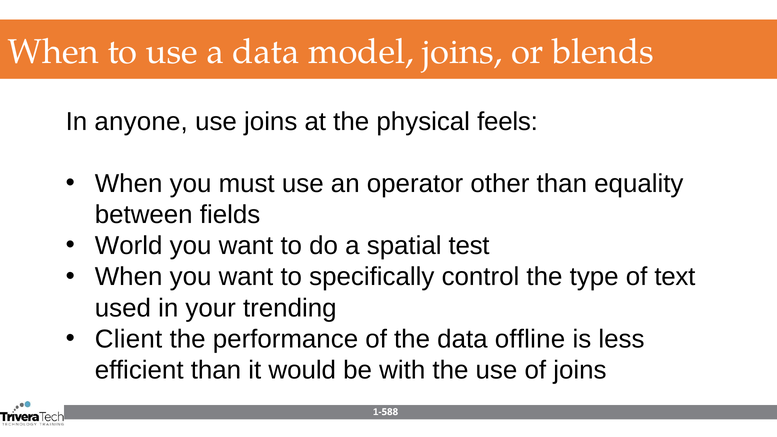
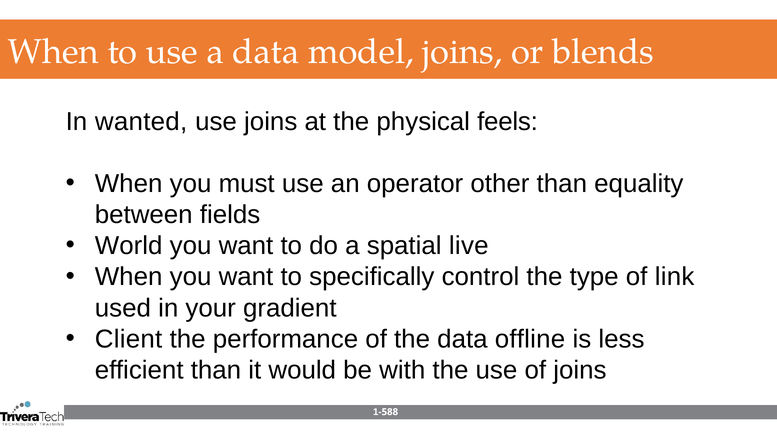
anyone: anyone -> wanted (141, 122)
test: test -> live (469, 246)
text: text -> link (675, 277)
trending: trending -> gradient (290, 308)
